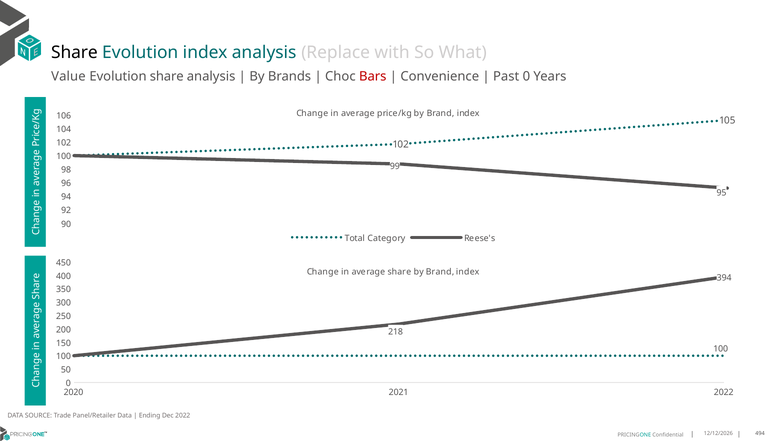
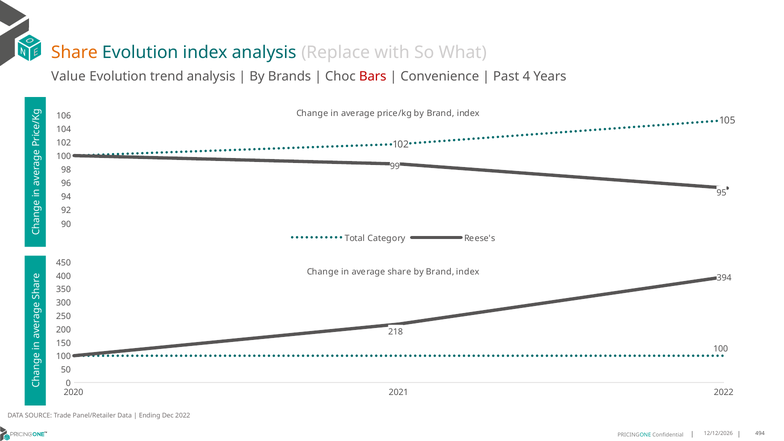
Share colour: black -> orange (74, 53)
Evolution share: share -> trend (167, 76)
Past 0: 0 -> 4 (526, 76)
